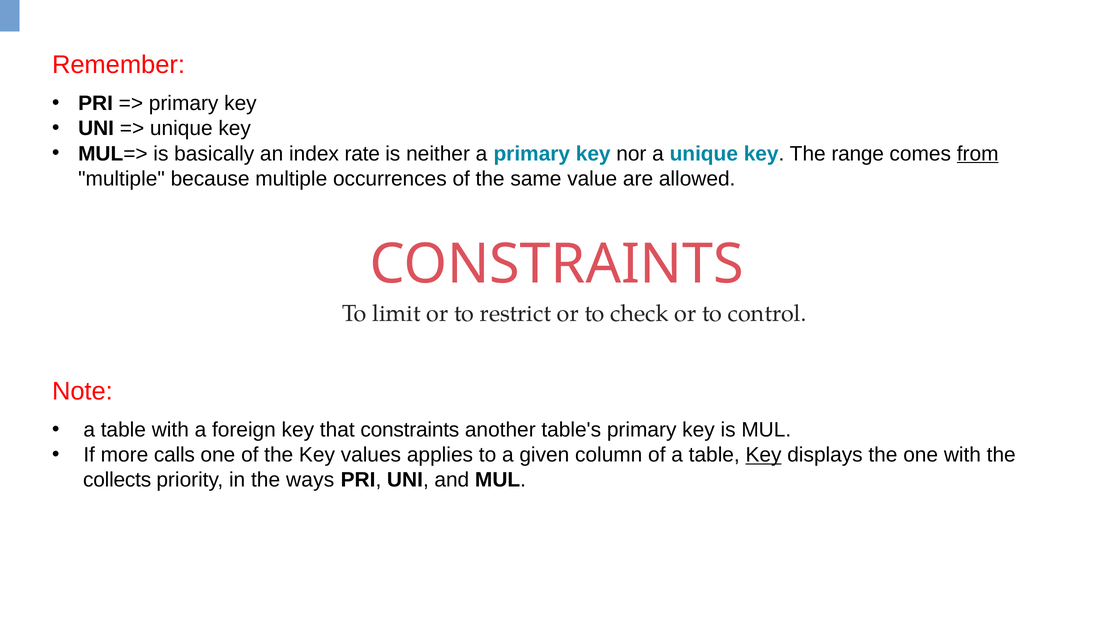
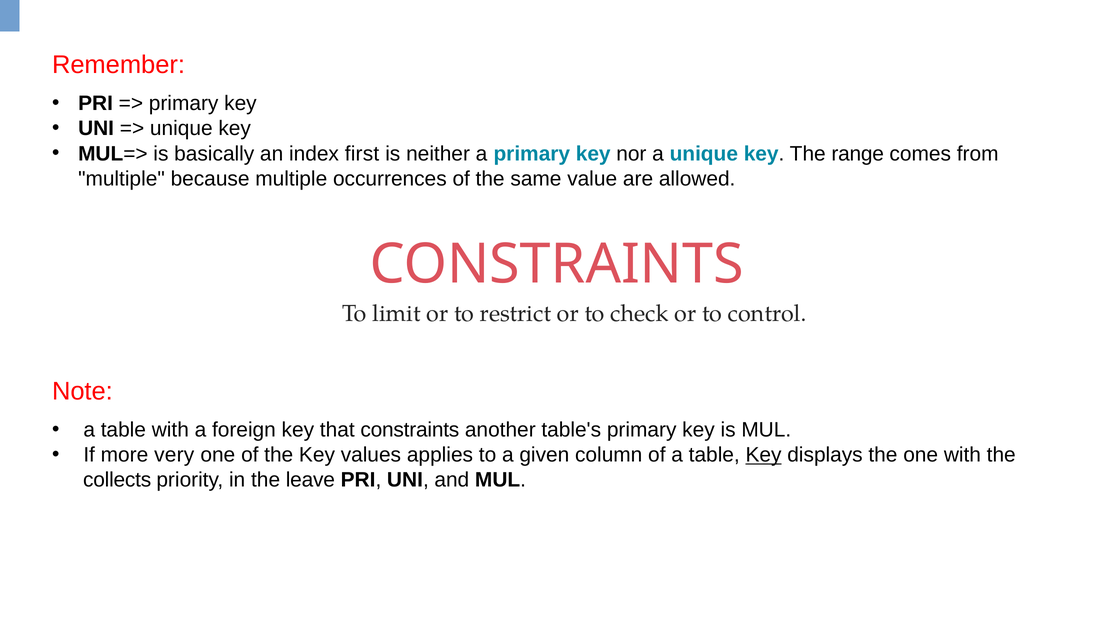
rate: rate -> first (362, 154)
from underline: present -> none (978, 154)
calls: calls -> very (174, 455)
ways: ways -> leave (310, 480)
